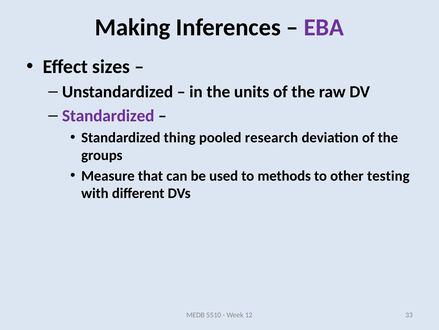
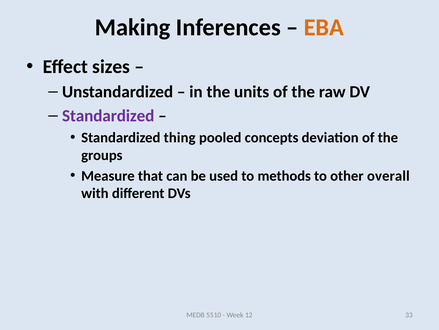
EBA colour: purple -> orange (324, 27)
research: research -> concepts (272, 137)
testing: testing -> overall (388, 175)
